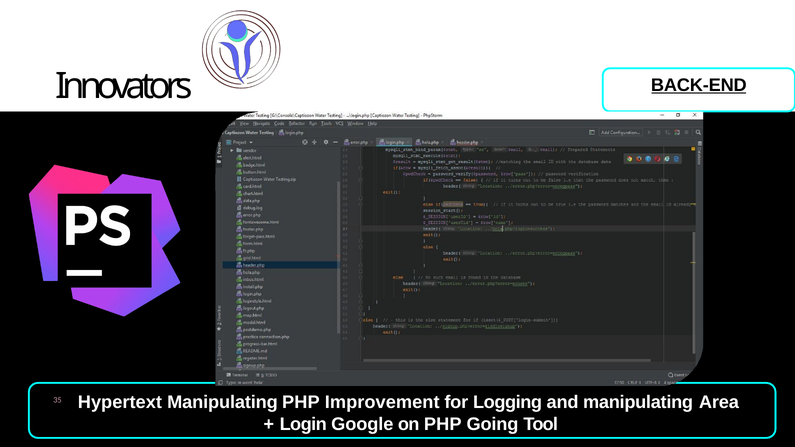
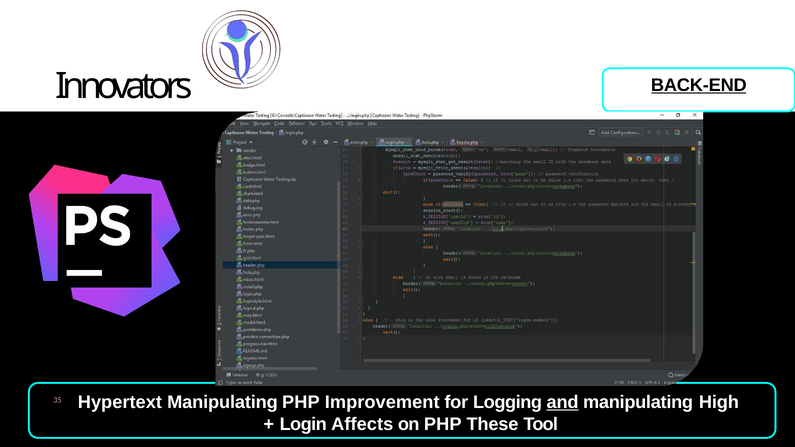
and underline: none -> present (563, 403)
Area: Area -> High (719, 403)
Google: Google -> Affects (362, 424)
Going: Going -> These (493, 424)
